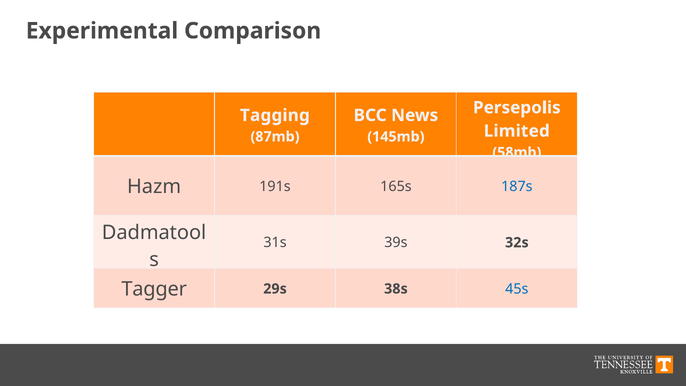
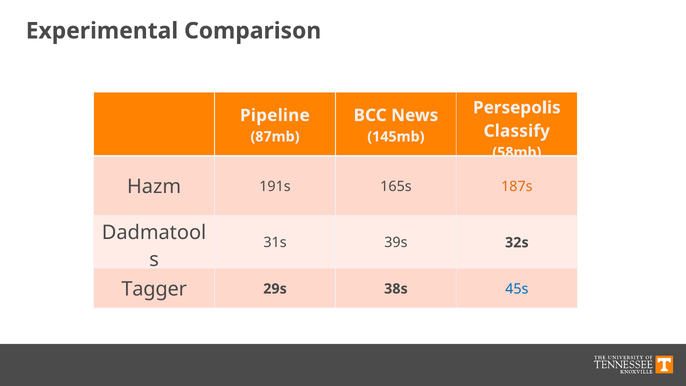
Tagging: Tagging -> Pipeline (275, 115)
Limited: Limited -> Classify (517, 131)
187s colour: blue -> orange (517, 186)
